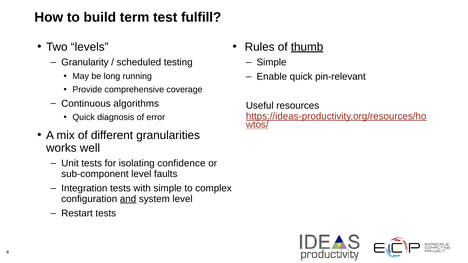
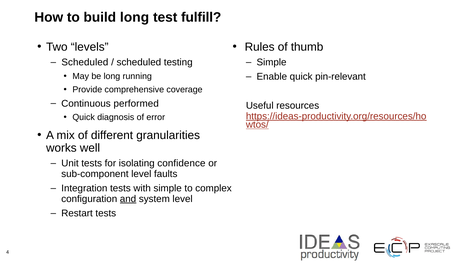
build term: term -> long (135, 17)
thumb underline: present -> none (307, 47)
Granularity: Granularity -> Scheduled (85, 62)
algorithms: algorithms -> performed (136, 104)
